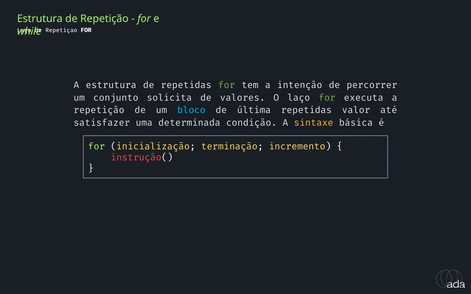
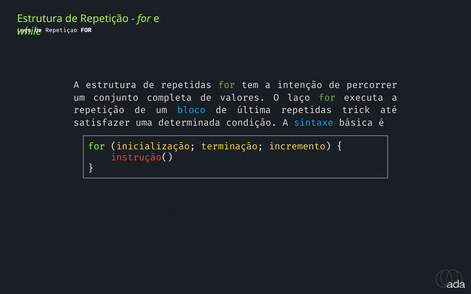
solicita: solicita -> completa (169, 98)
valor: valor -> trick (356, 110)
sintaxe colour: yellow -> light blue (314, 123)
